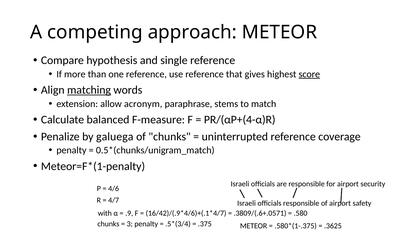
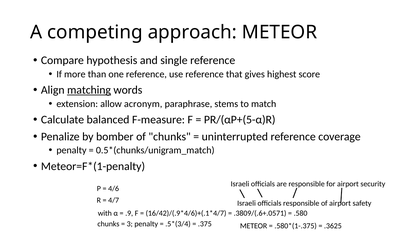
score underline: present -> none (309, 74)
PR/(αP+(4-α)R: PR/(αP+(4-α)R -> PR/(αP+(5-α)R (240, 120)
galuega: galuega -> bomber (115, 137)
